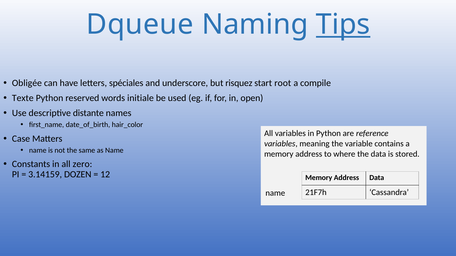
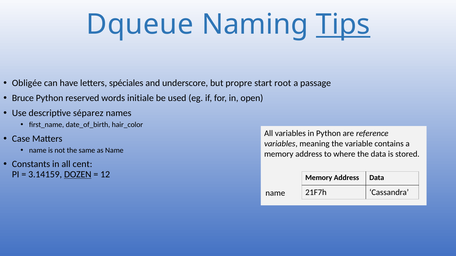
risquez: risquez -> propre (239, 83)
compile: compile -> passage (316, 83)
Texte: Texte -> Bruce (23, 98)
distante: distante -> séparez (88, 113)
zero: zero -> cent (82, 164)
DOZEN underline: none -> present (78, 175)
